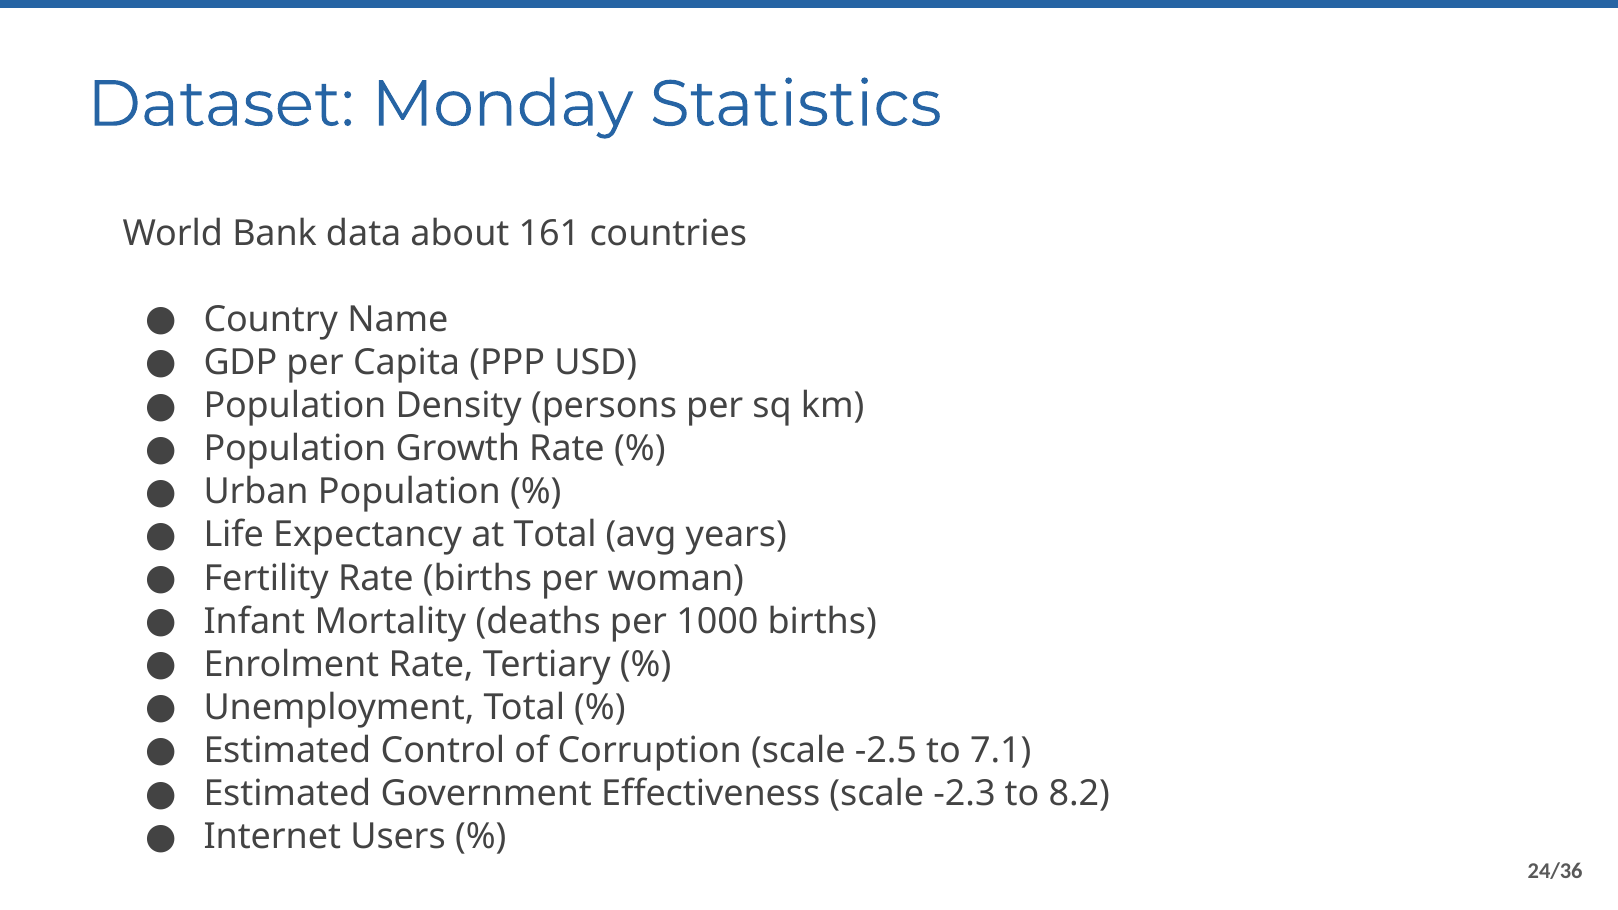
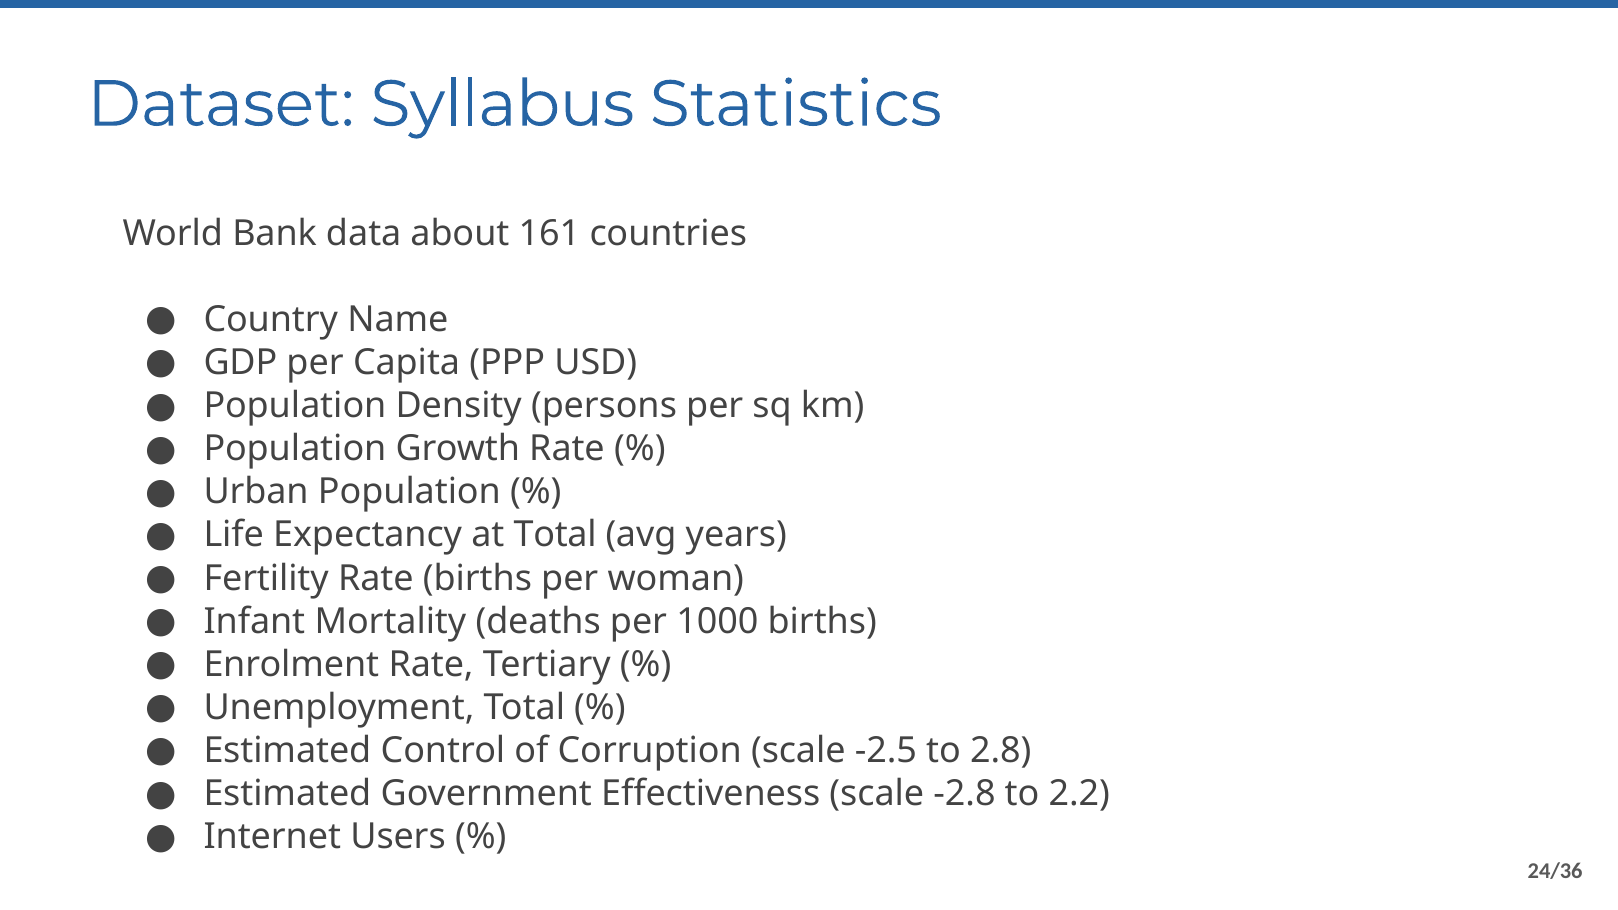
Monday: Monday -> Syllabus (502, 104)
7.1: 7.1 -> 2.8 (1001, 751)
-2.3: -2.3 -> -2.8 (964, 794)
8.2: 8.2 -> 2.2 (1079, 794)
